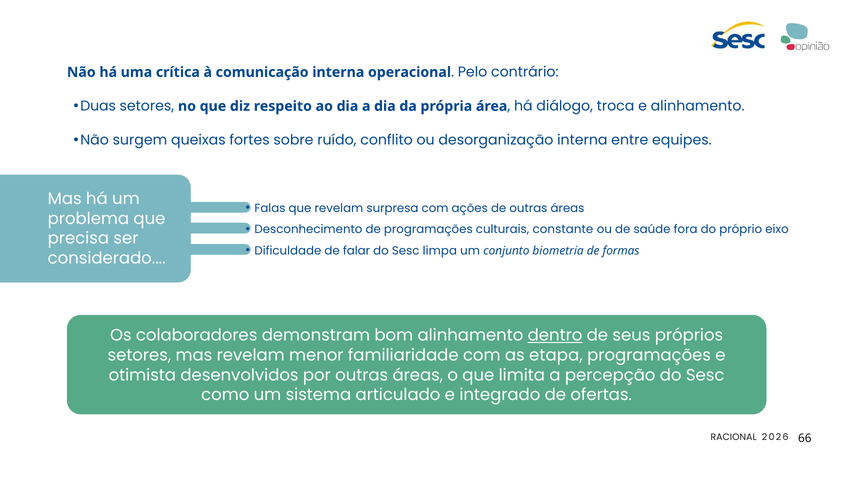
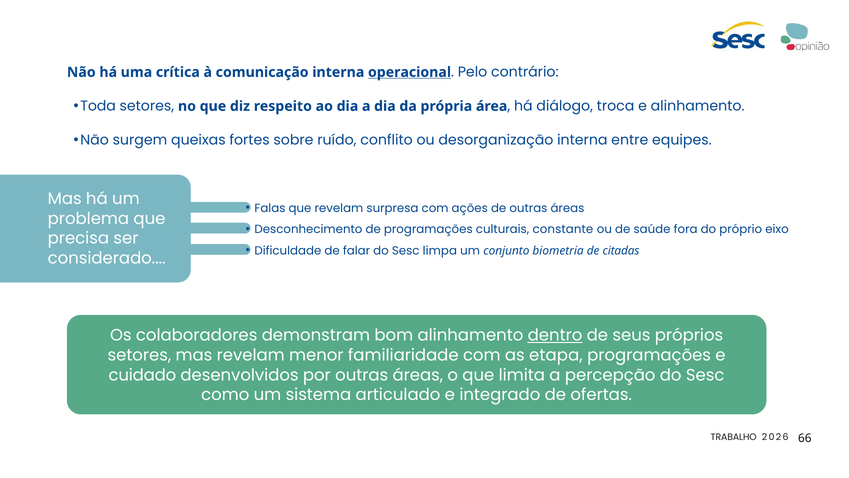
operacional underline: none -> present (409, 72)
Duas: Duas -> Toda (98, 106)
formas: formas -> citadas (621, 250)
otimista: otimista -> cuidado (142, 375)
RACIONAL: RACIONAL -> TRABALHO (734, 437)
